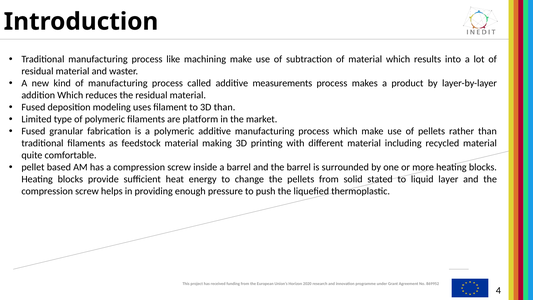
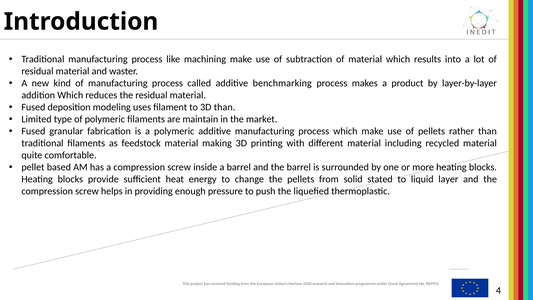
measurements: measurements -> benchmarking (282, 83)
platform: platform -> maintain (200, 119)
